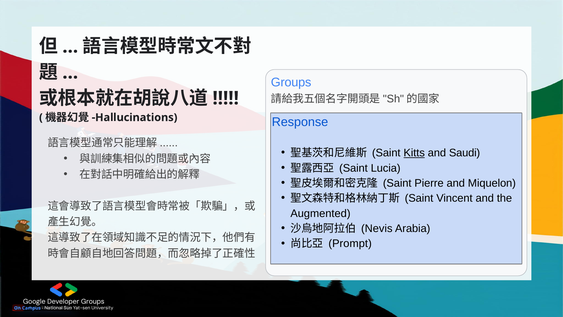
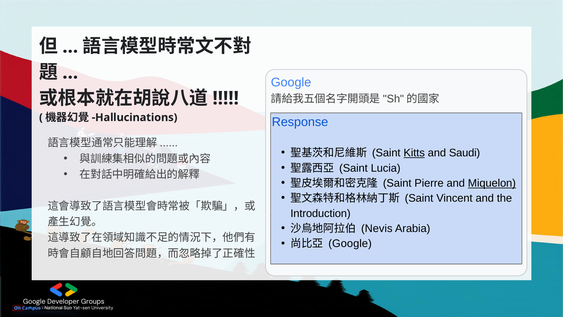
Groups: Groups -> Google (291, 82)
Miquelon underline: none -> present (492, 183)
Augmented: Augmented -> Introduction (321, 213)
Prompt: Prompt -> Google (350, 243)
